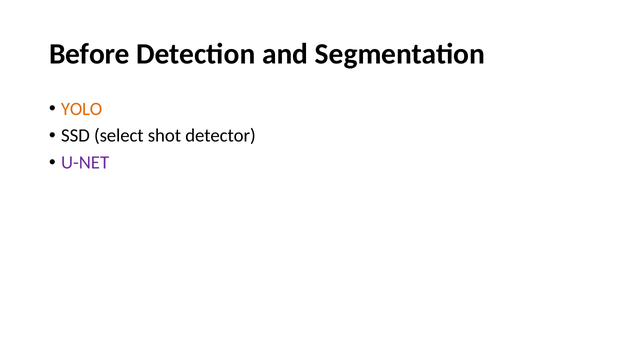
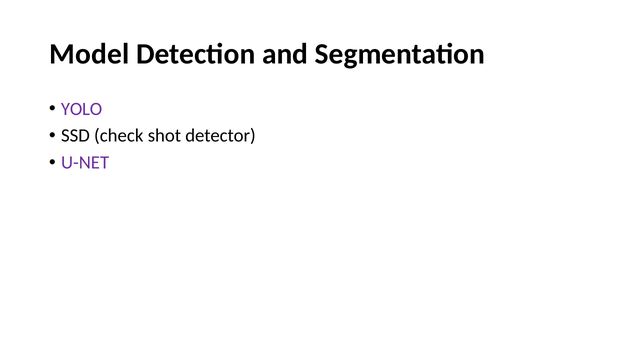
Before: Before -> Model (89, 54)
YOLO colour: orange -> purple (82, 109)
select: select -> check (119, 136)
